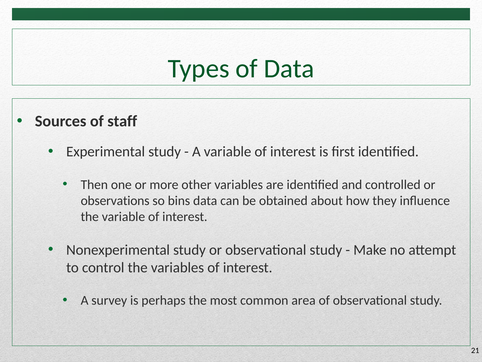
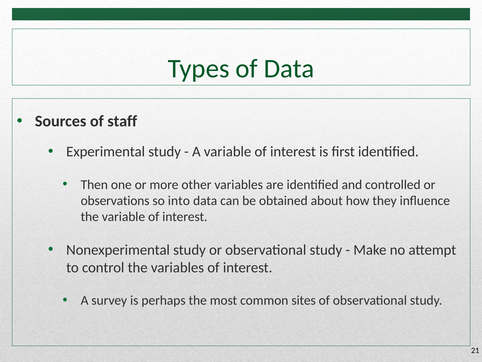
bins: bins -> into (179, 200)
area: area -> sites (304, 300)
